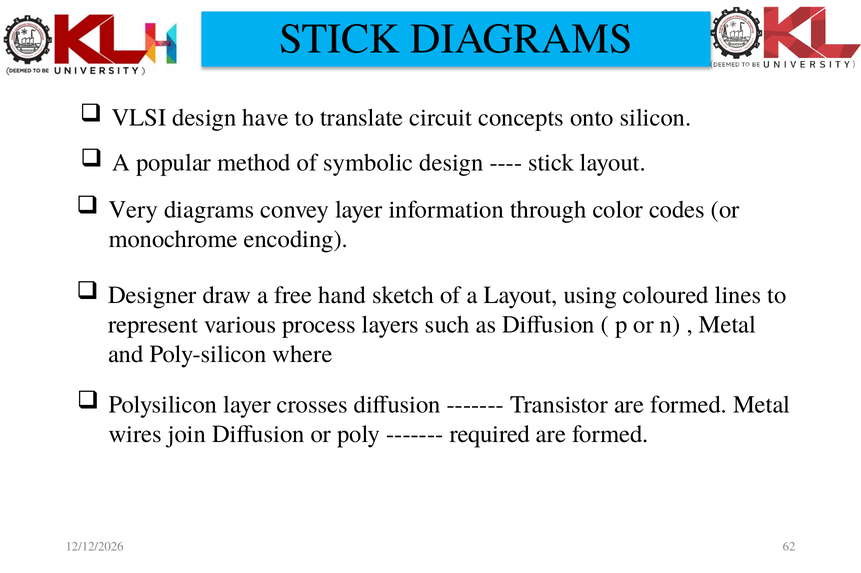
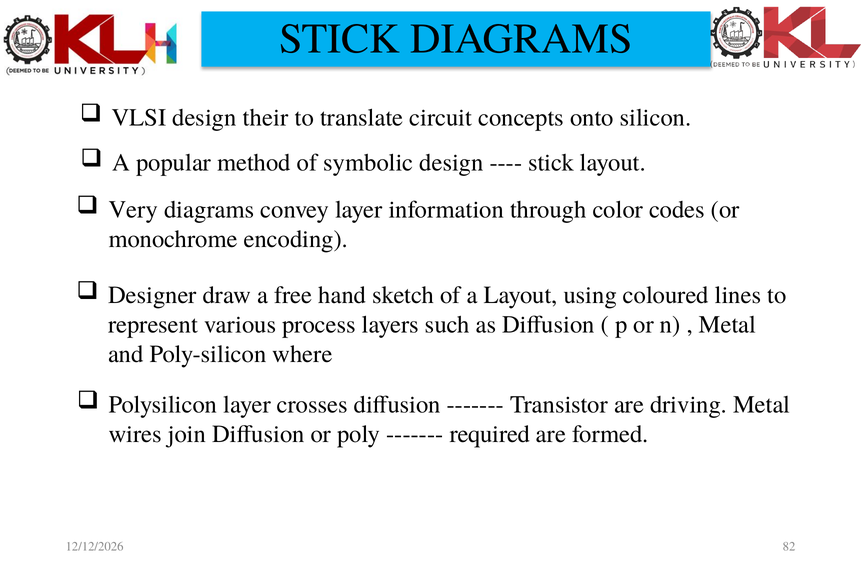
have: have -> their (266, 118)
Transistor are formed: formed -> driving (689, 404)
62: 62 -> 82 (789, 546)
